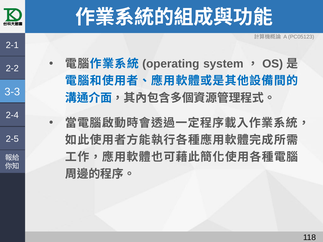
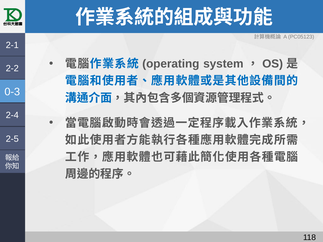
3-3: 3-3 -> 0-3 (12, 92)
